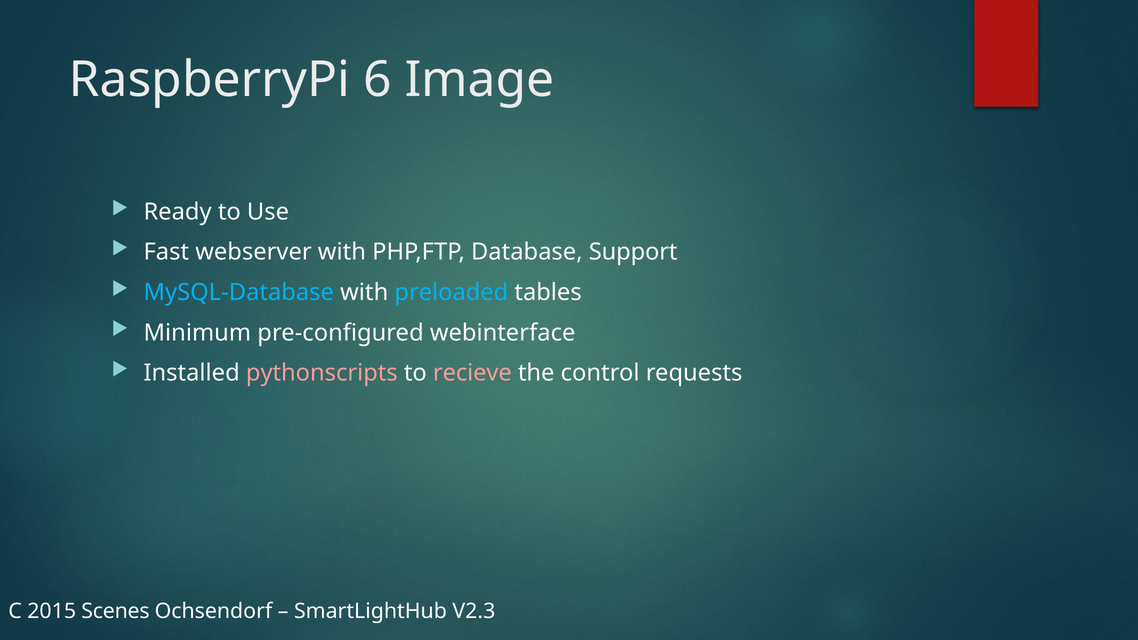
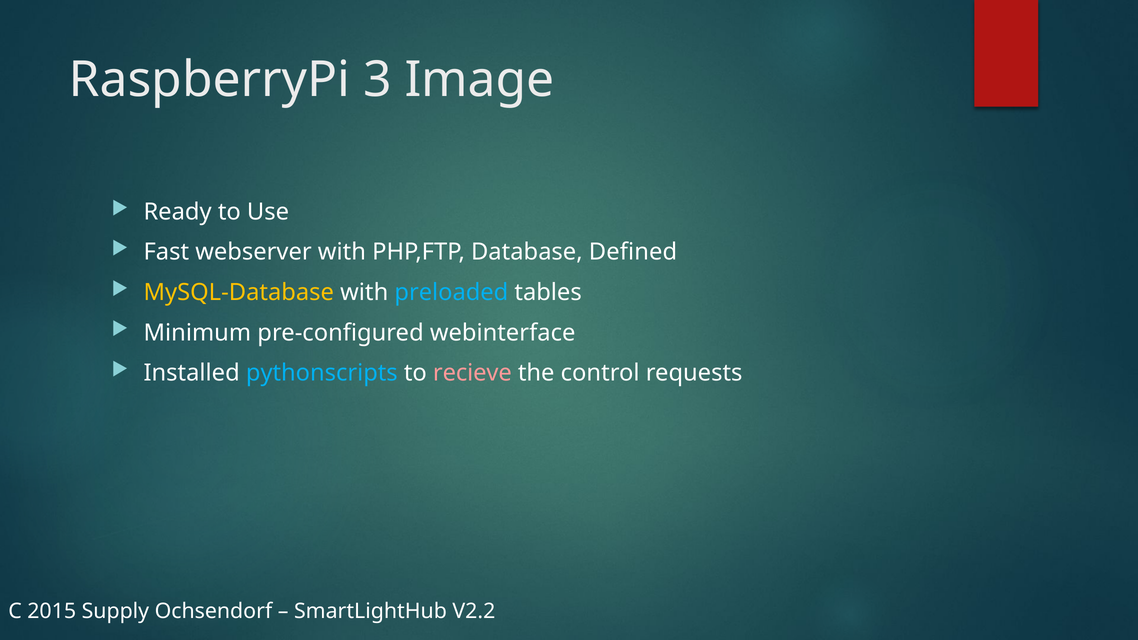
6: 6 -> 3 (377, 80)
Support: Support -> Defined (633, 252)
MySQL-Database colour: light blue -> yellow (239, 292)
pythonscripts colour: pink -> light blue (322, 373)
Scenes: Scenes -> Supply (115, 612)
V2.3: V2.3 -> V2.2 (474, 612)
